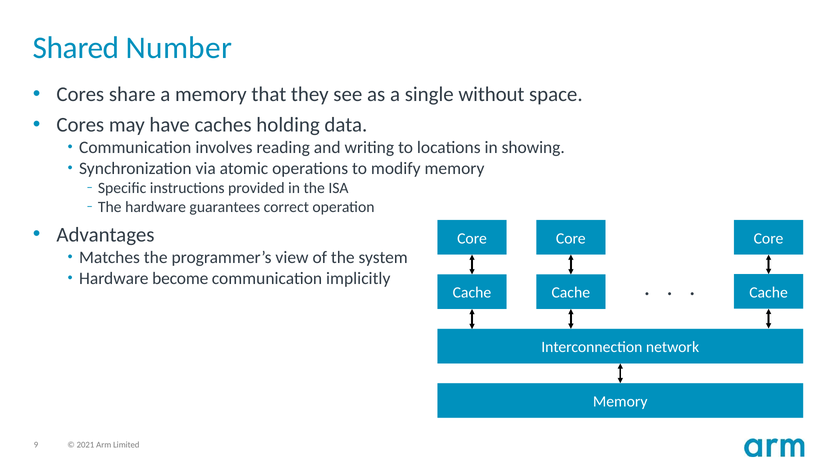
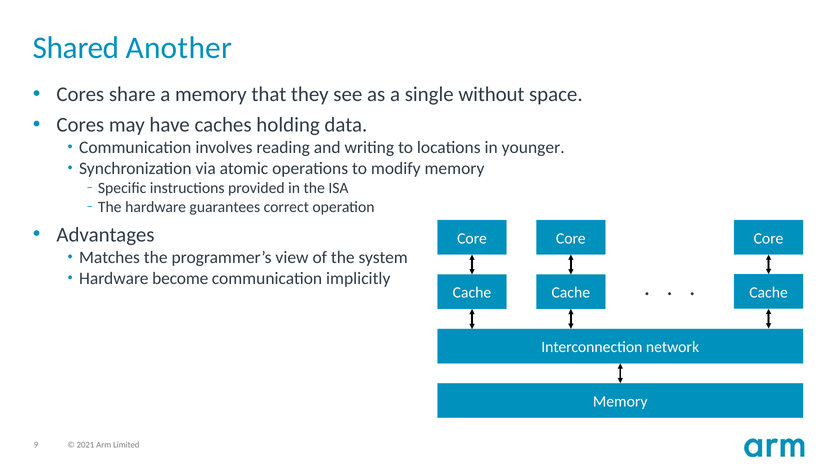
Number: Number -> Another (179, 48)
showing: showing -> younger (533, 148)
